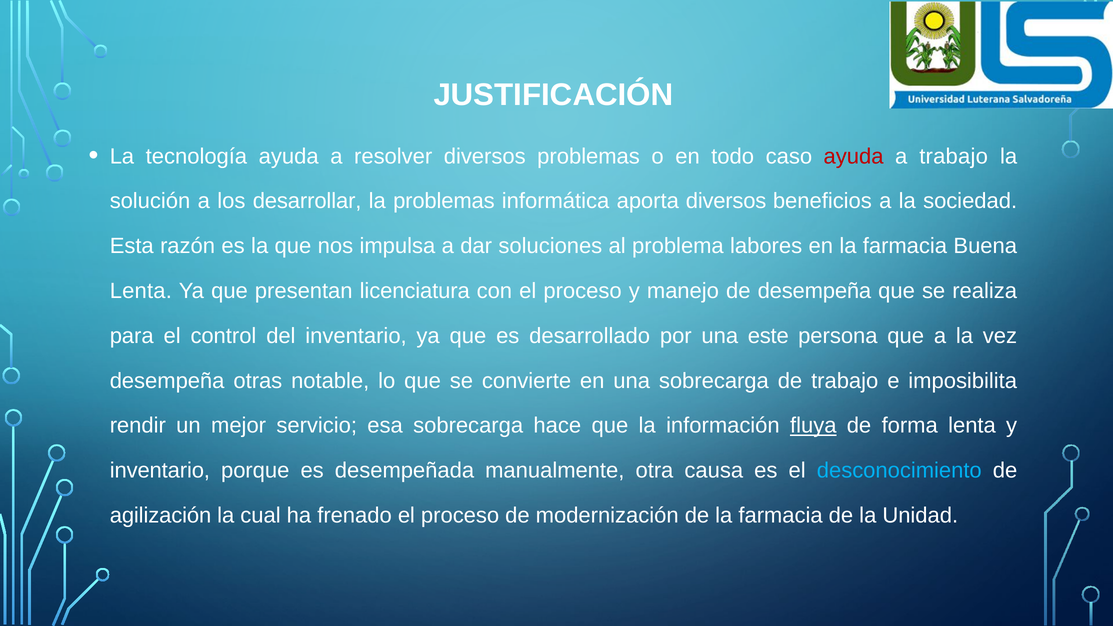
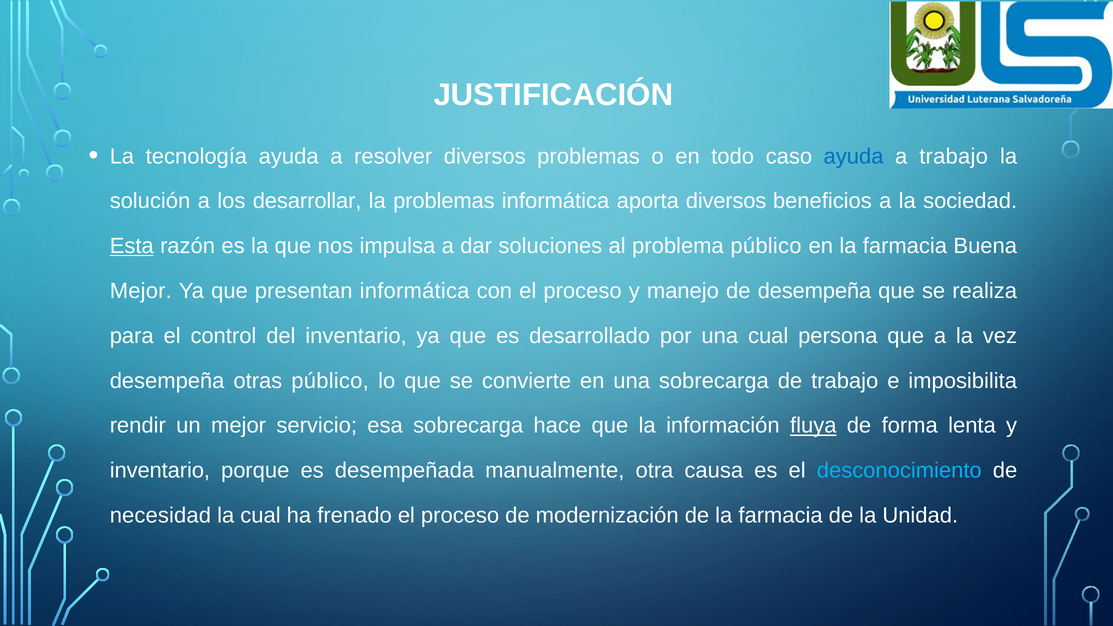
ayuda colour: red -> blue (854, 156)
Esta underline: none -> present (132, 246)
problema labores: labores -> público (766, 246)
Lenta: Lenta -> Mejor (141, 291)
presentan licenciatura: licenciatura -> informática (415, 291)
una este: este -> cual (768, 336)
otras notable: notable -> público (330, 381)
agilización: agilización -> necesidad (160, 515)
